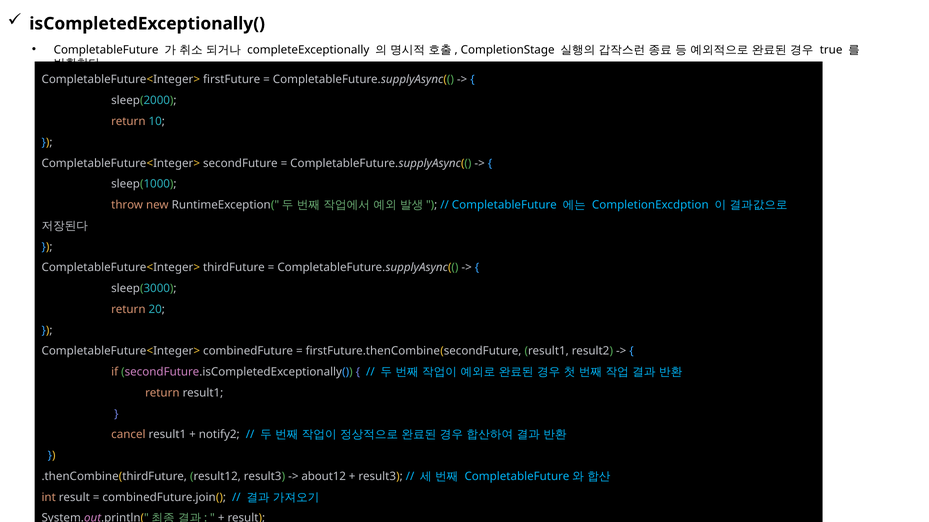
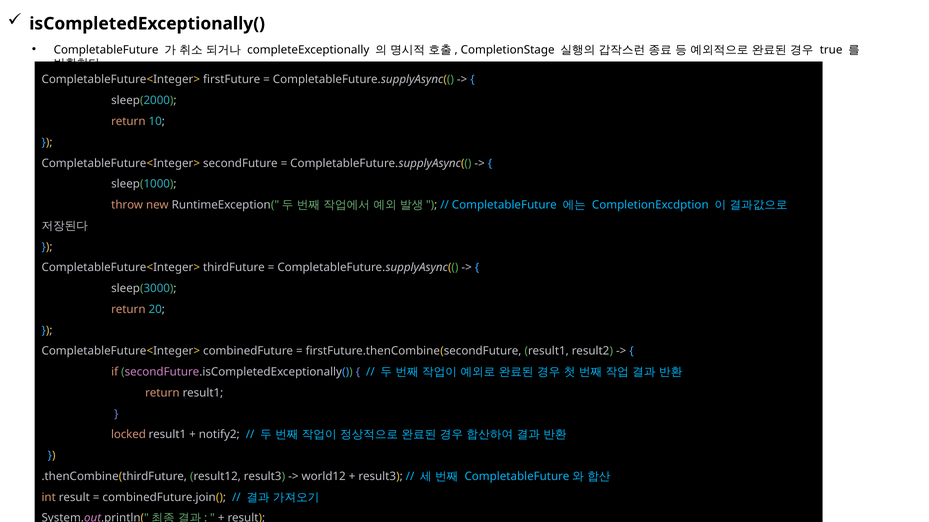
cancel: cancel -> locked (128, 435)
about12: about12 -> world12 (324, 477)
